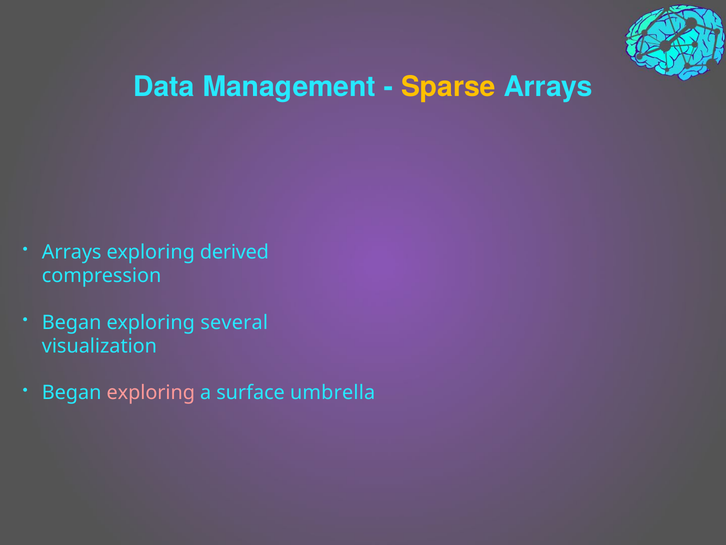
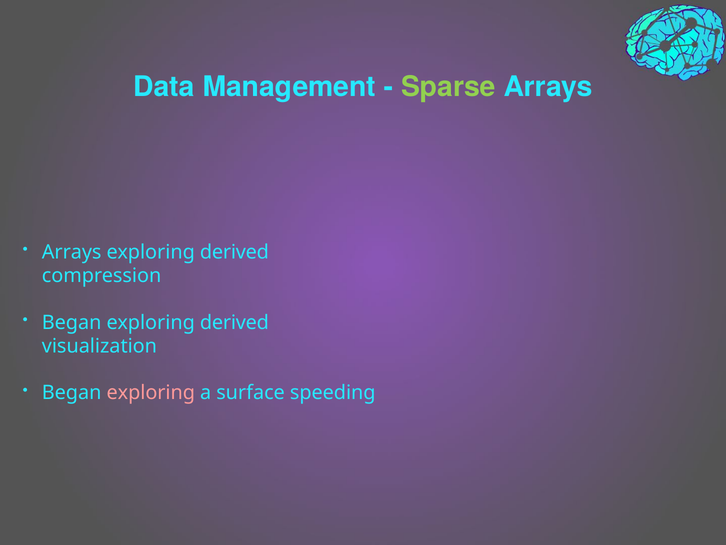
Sparse colour: yellow -> light green (448, 87)
Began exploring several: several -> derived (234, 322)
umbrella: umbrella -> speeding (333, 393)
